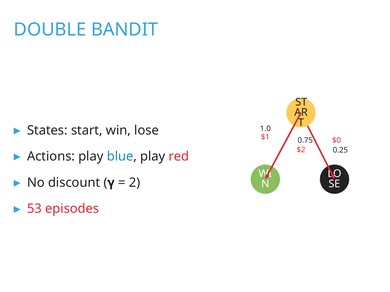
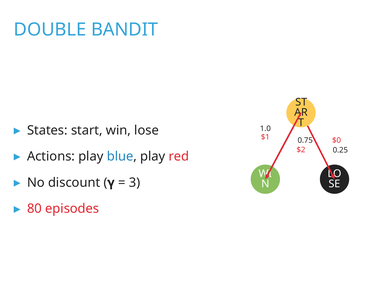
2: 2 -> 3 (135, 183)
53: 53 -> 80 (34, 209)
